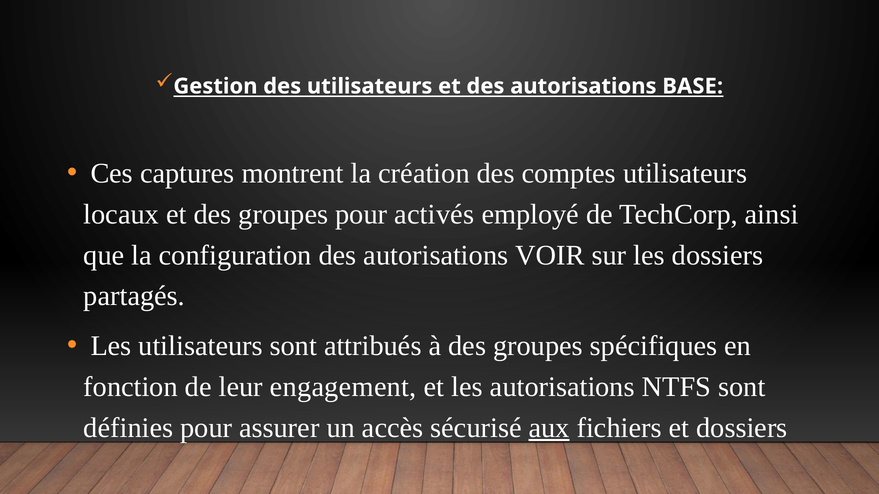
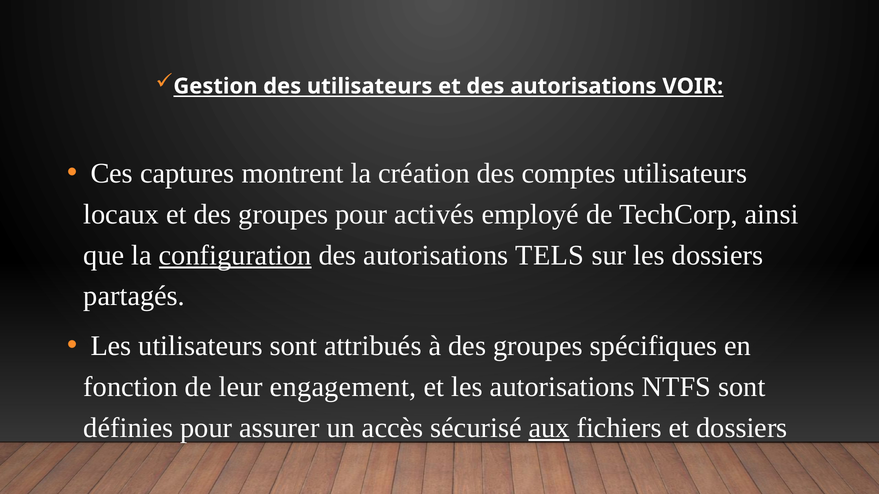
BASE: BASE -> VOIR (693, 86)
configuration underline: none -> present (235, 255)
VOIR: VOIR -> TELS (550, 255)
